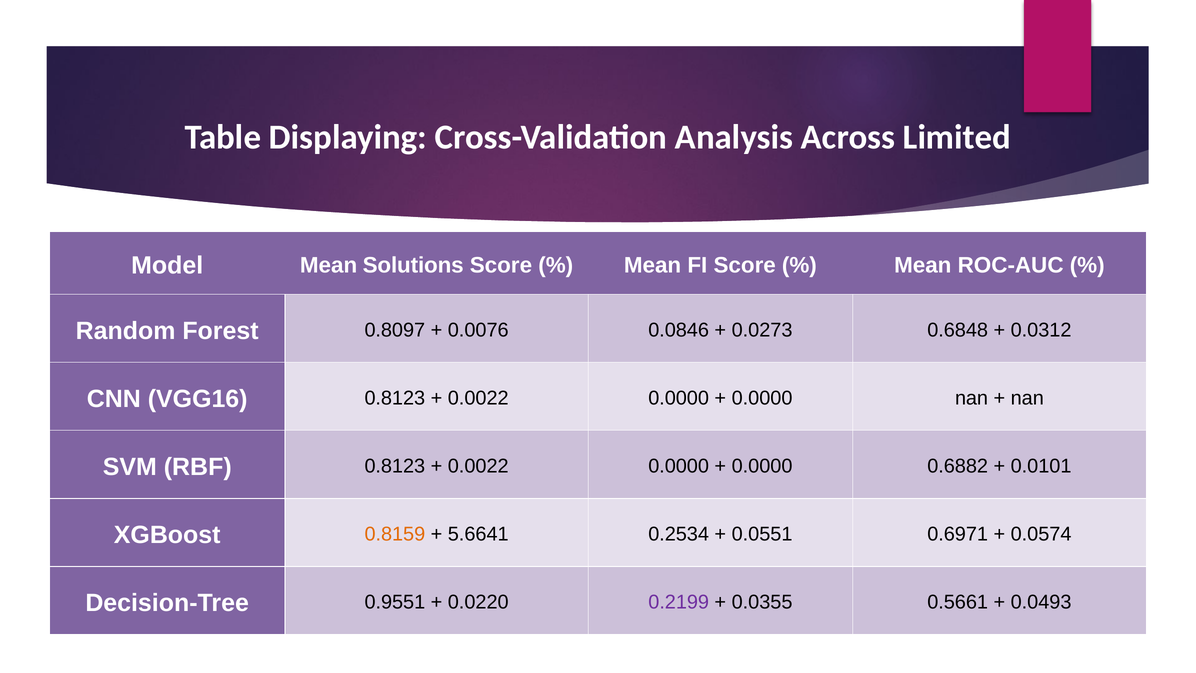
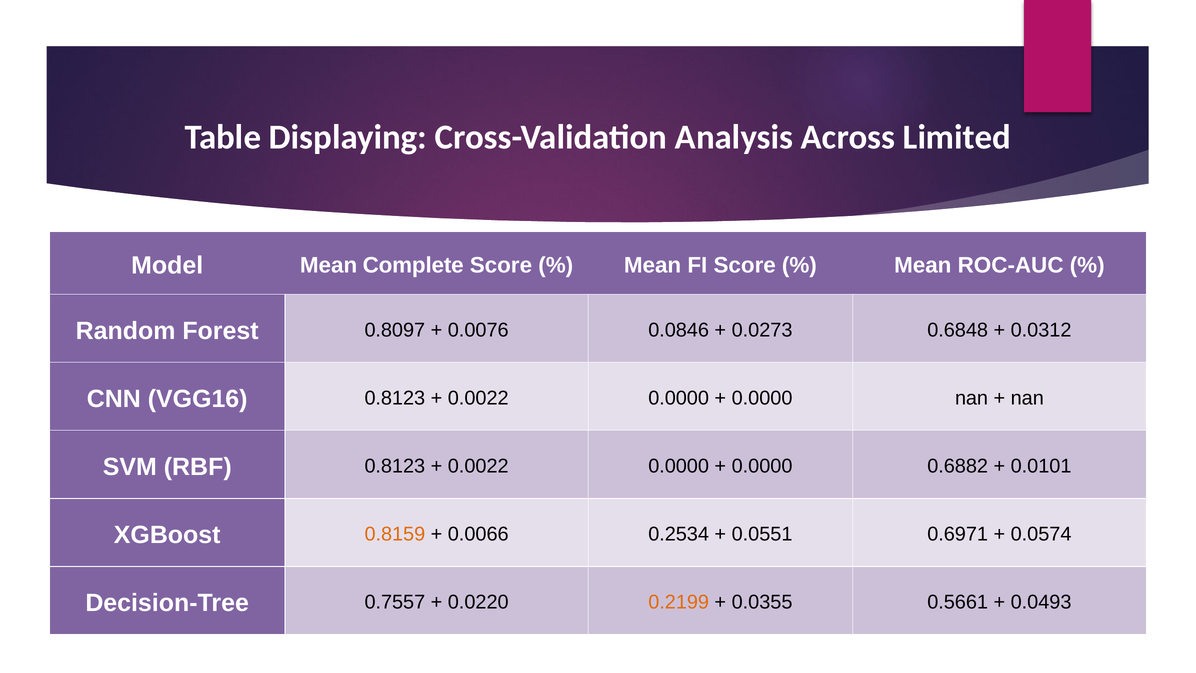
Solutions: Solutions -> Complete (413, 265)
5.6641: 5.6641 -> 0.0066 (478, 534)
0.9551: 0.9551 -> 0.7557 (395, 602)
0.2199 colour: purple -> orange (679, 602)
